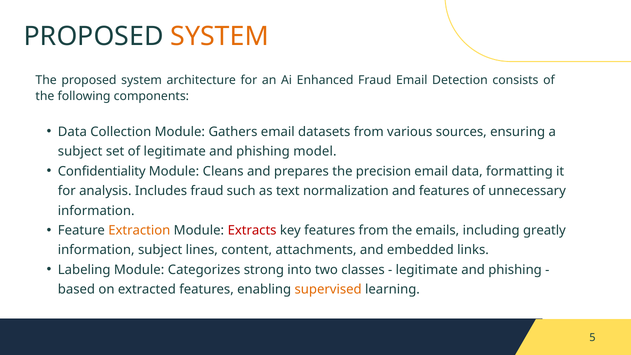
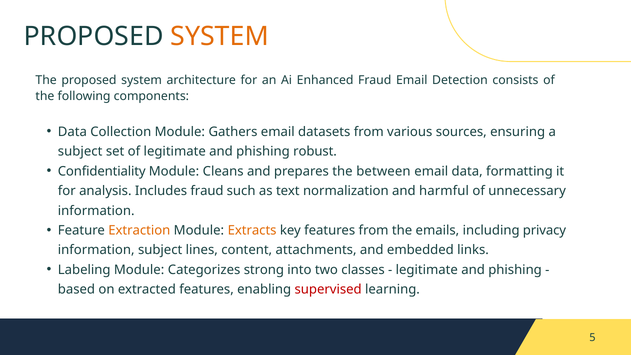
model: model -> robust (315, 152)
precision: precision -> between (383, 171)
and features: features -> harmful (444, 191)
Extracts colour: red -> orange (252, 230)
greatly: greatly -> privacy (544, 230)
supervised colour: orange -> red (328, 289)
